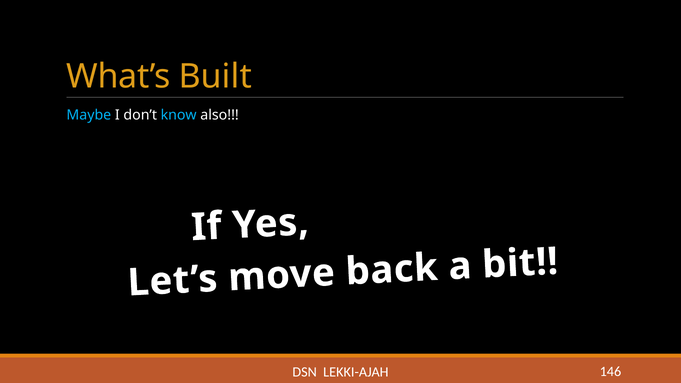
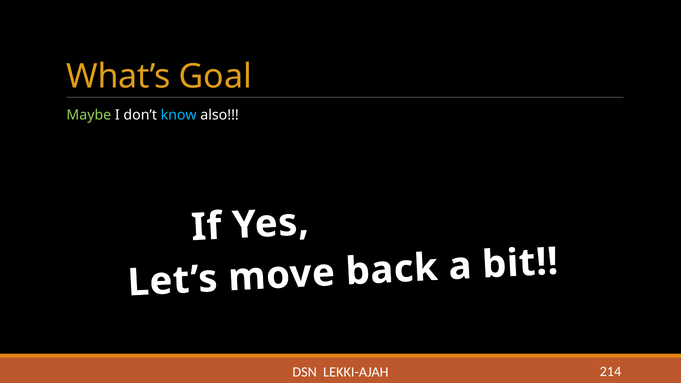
Built: Built -> Goal (215, 76)
Maybe colour: light blue -> light green (89, 115)
146: 146 -> 214 (610, 372)
